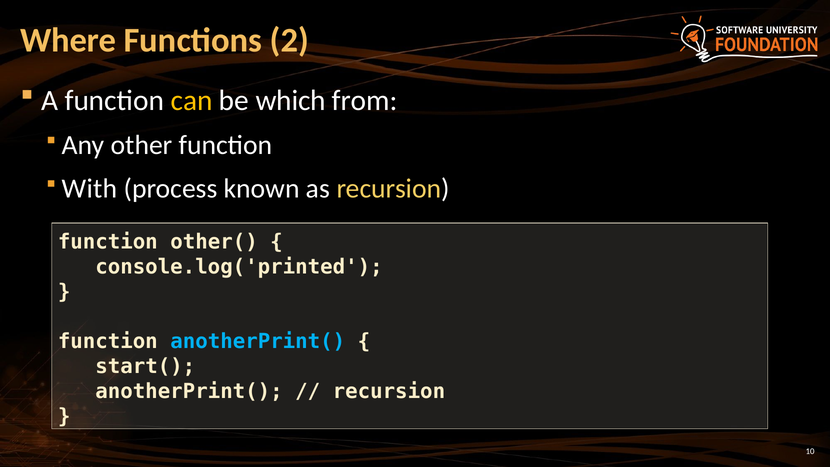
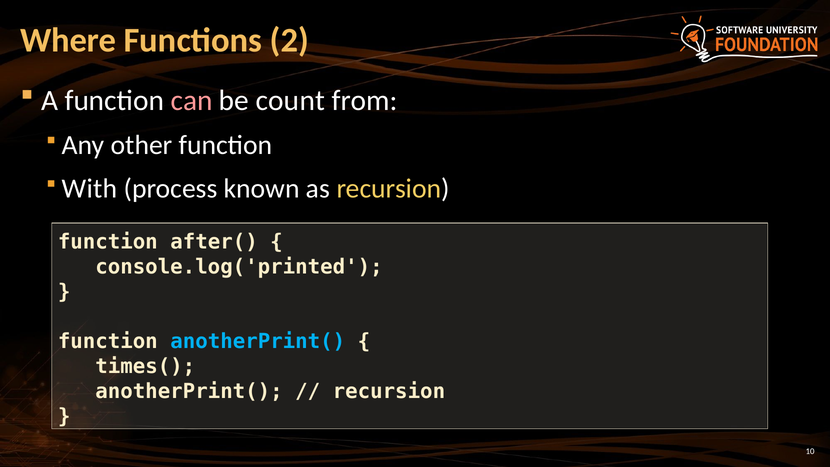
can colour: yellow -> pink (192, 101)
which: which -> count (290, 101)
other(: other( -> after( (214, 242)
start(: start( -> times( (145, 366)
